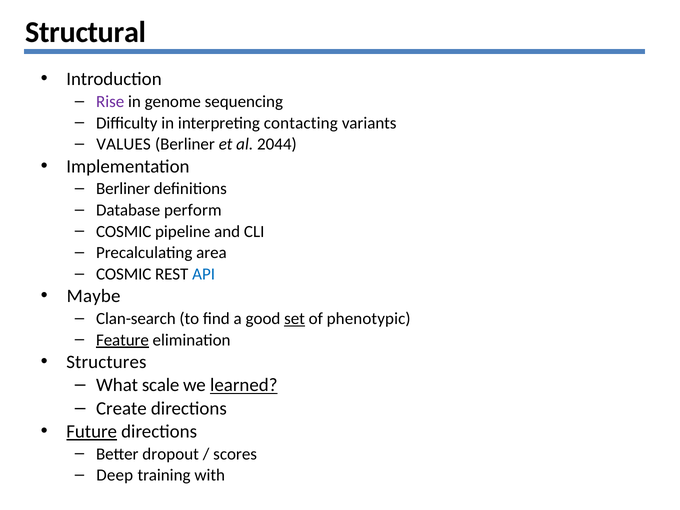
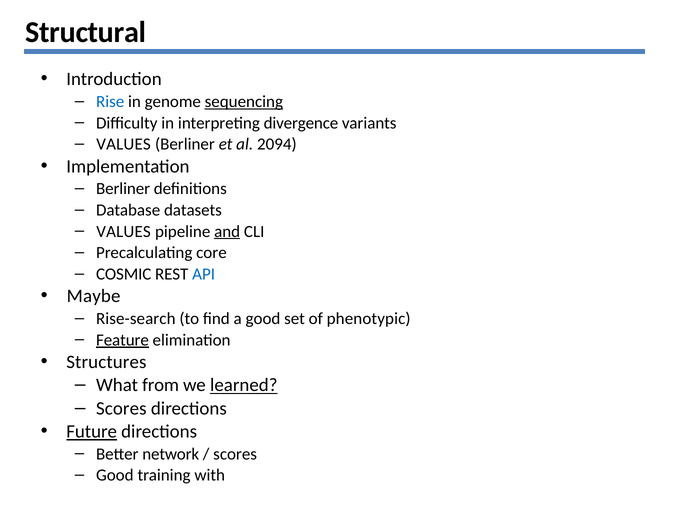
Rise colour: purple -> blue (110, 102)
sequencing underline: none -> present (244, 102)
contacting: contacting -> divergence (301, 123)
2044: 2044 -> 2094 (277, 144)
perform: perform -> datasets (193, 210)
COSMIC: COSMIC -> VALUES (124, 231)
and underline: none -> present (227, 231)
area: area -> core (211, 253)
Clan-search: Clan-search -> Rise-search (136, 319)
set underline: present -> none (295, 319)
scale: scale -> from (161, 385)
Create: Create -> Scores (121, 408)
dropout: dropout -> network (171, 454)
Deep: Deep -> Good (115, 475)
